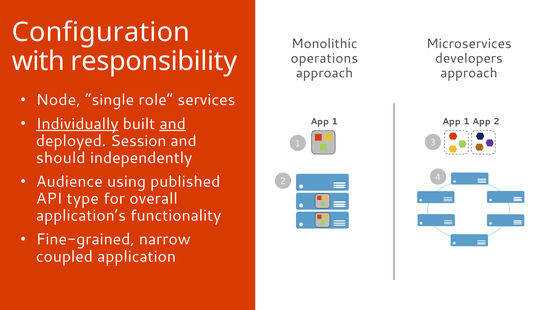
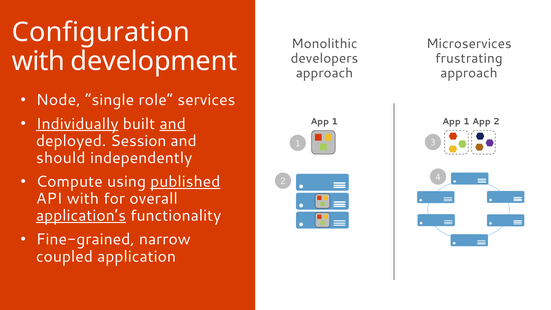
operations: operations -> developers (324, 58)
developers: developers -> frustrating (469, 58)
responsibility: responsibility -> development (154, 61)
Audience: Audience -> Compute (69, 182)
published underline: none -> present (185, 182)
API type: type -> with (83, 199)
application’s underline: none -> present (81, 216)
